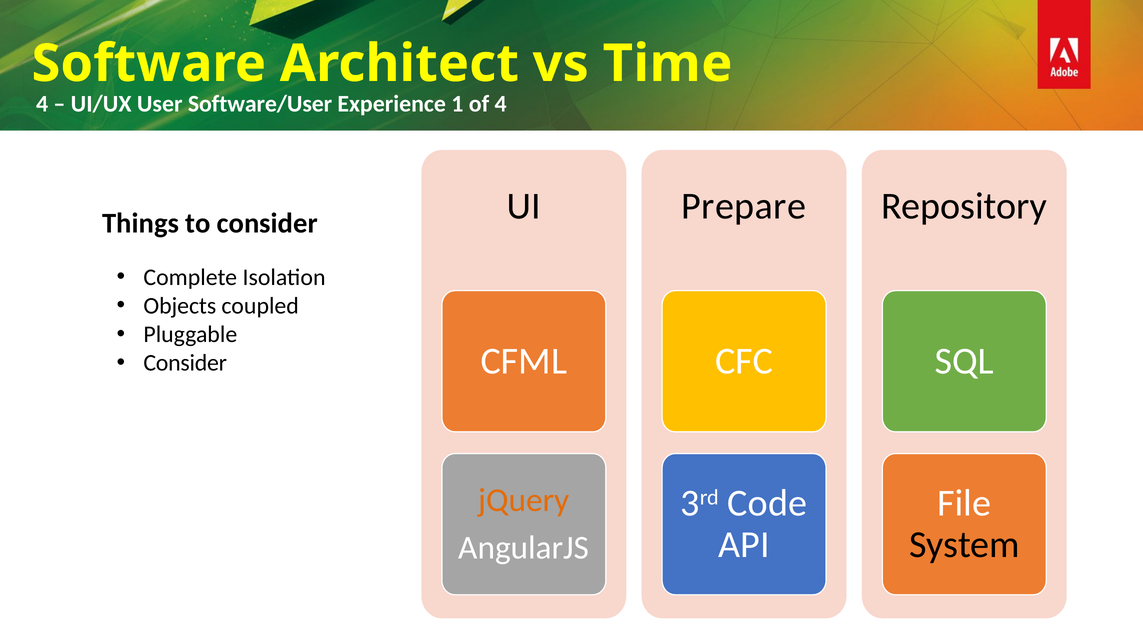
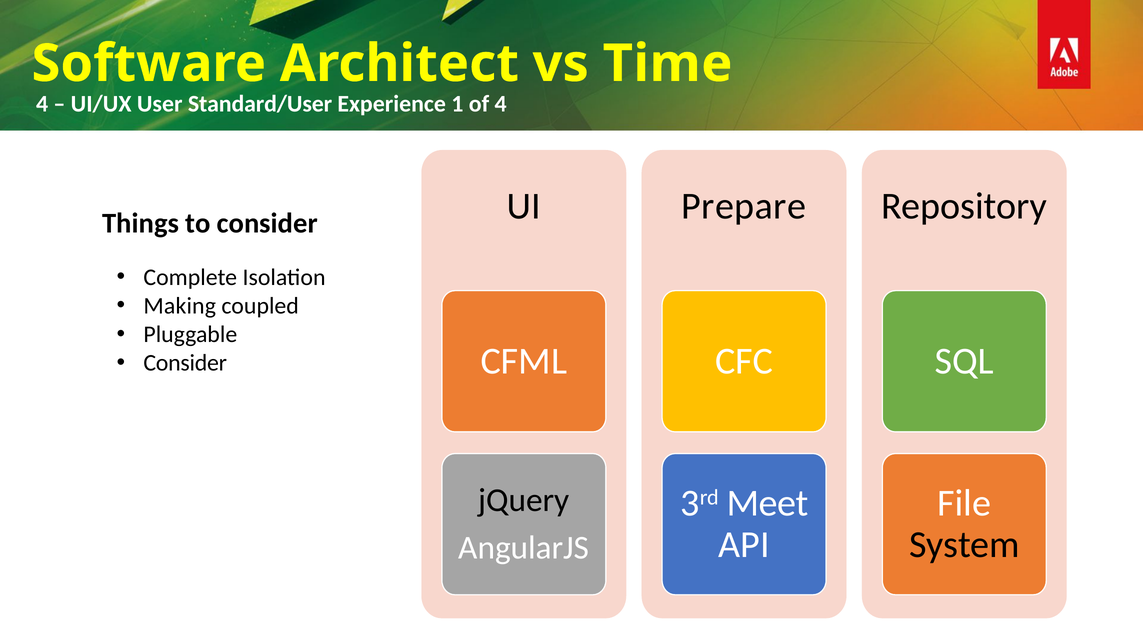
Software/User: Software/User -> Standard/User (260, 104)
Objects: Objects -> Making (180, 306)
jQuery colour: orange -> black (524, 500)
Code: Code -> Meet (768, 503)
